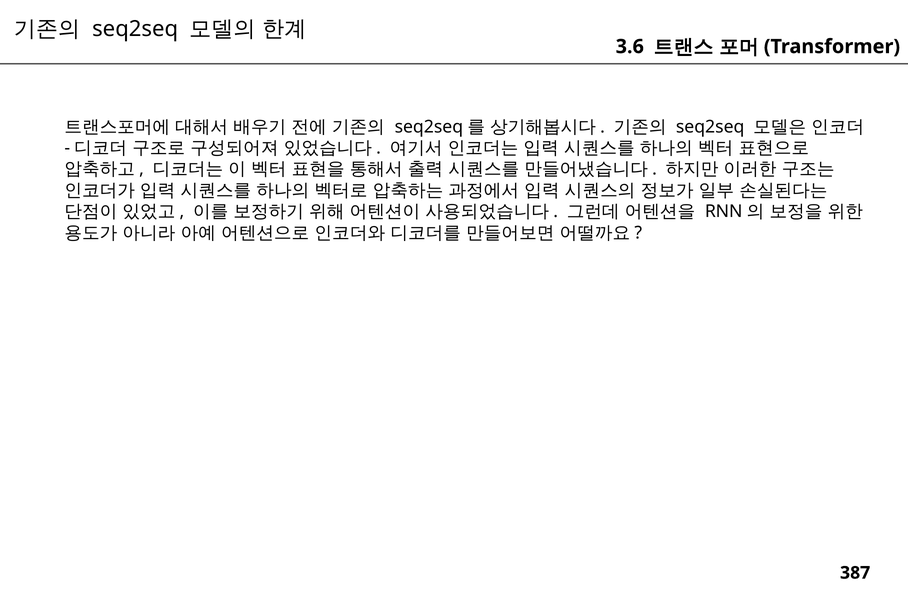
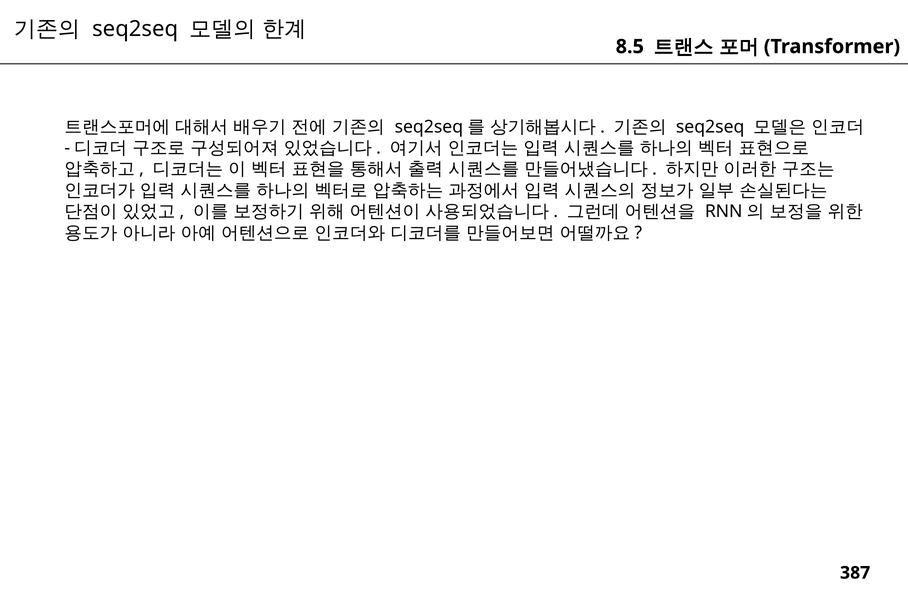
3.6: 3.6 -> 8.5 (630, 47)
